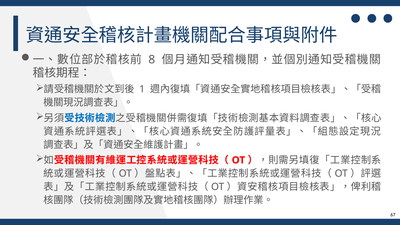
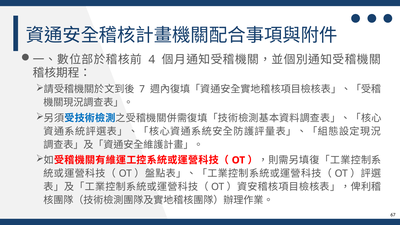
8: 8 -> 4 (152, 60)
1: 1 -> 7 (142, 89)
